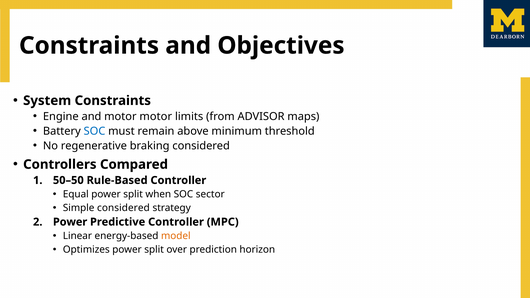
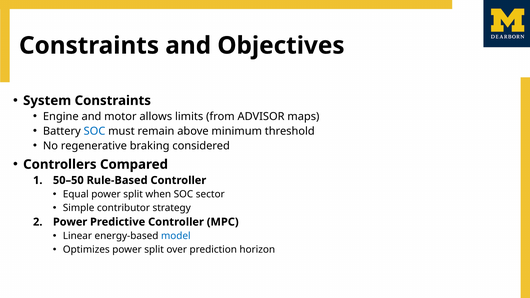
motor motor: motor -> allows (156, 116)
Simple considered: considered -> contributor (123, 208)
model colour: orange -> blue (176, 236)
